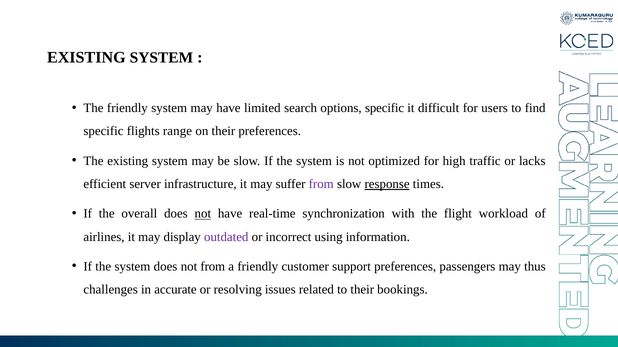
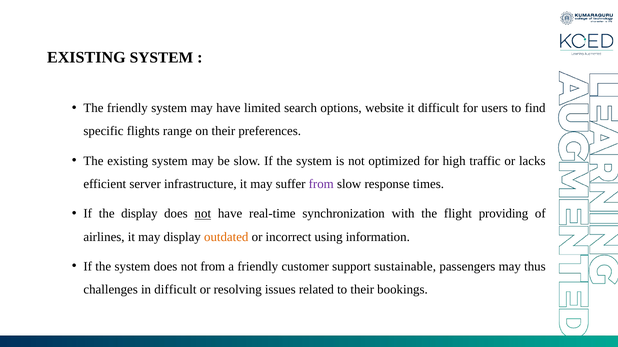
options specific: specific -> website (385, 108)
response underline: present -> none (387, 184)
the overall: overall -> display (139, 214)
workload: workload -> providing (503, 214)
outdated colour: purple -> orange (226, 237)
support preferences: preferences -> sustainable (405, 267)
in accurate: accurate -> difficult (175, 290)
